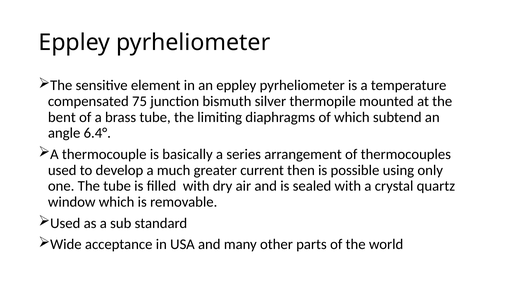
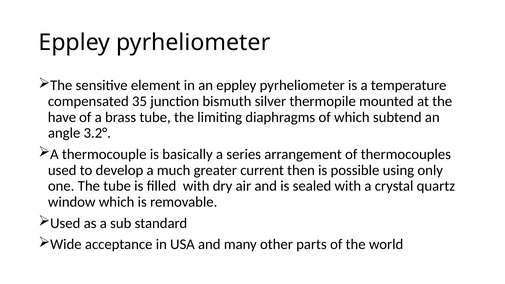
75: 75 -> 35 (140, 101)
bent: bent -> have (62, 117)
6.4°: 6.4° -> 3.2° (97, 133)
